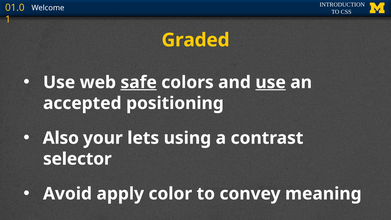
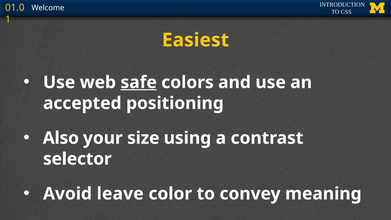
Graded: Graded -> Easiest (195, 40)
use underline: present -> none (271, 82)
lets: lets -> size (143, 138)
apply: apply -> leave (120, 194)
